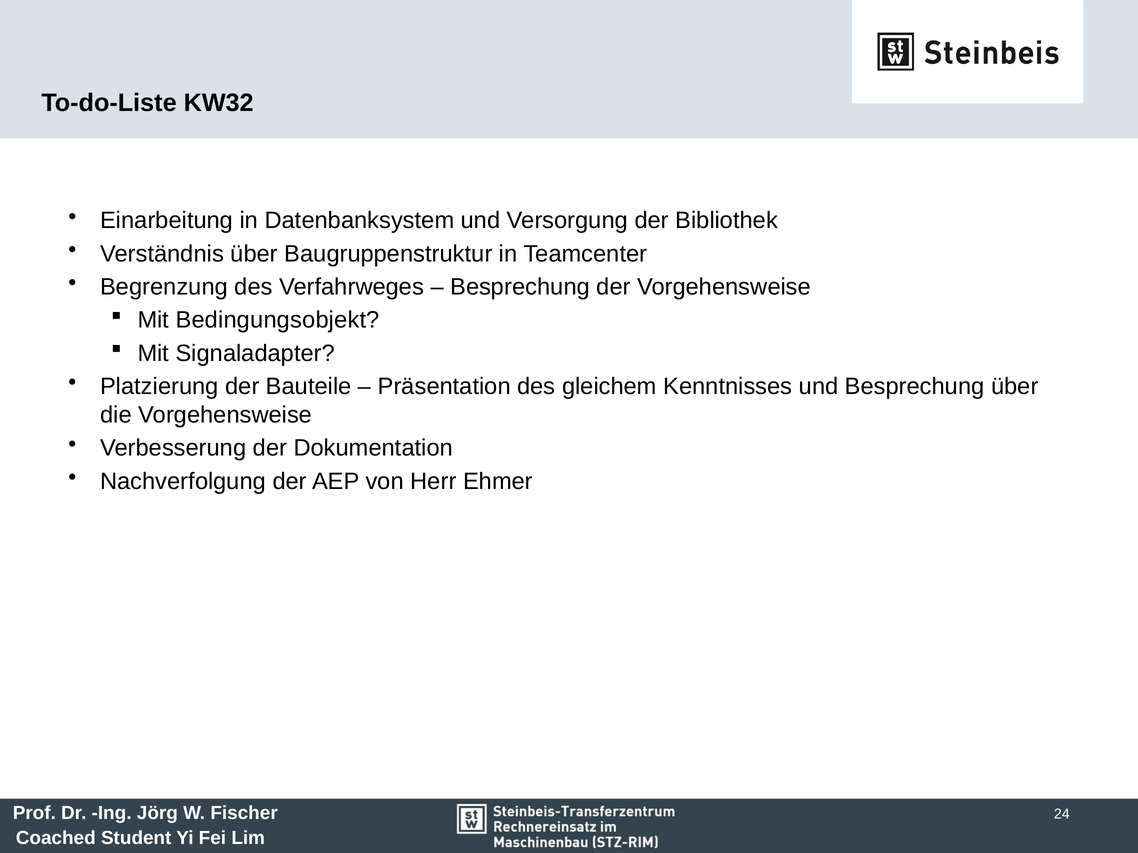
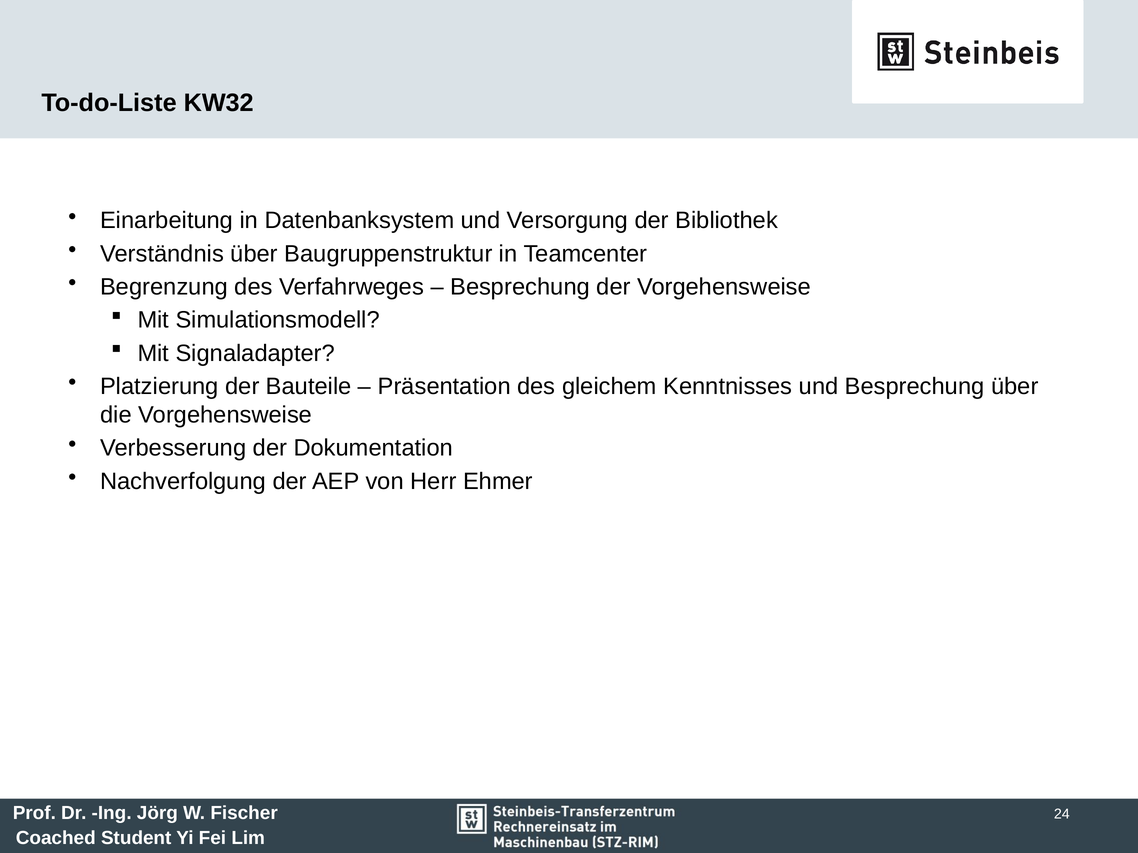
Bedingungsobjekt: Bedingungsobjekt -> Simulationsmodell (278, 320)
